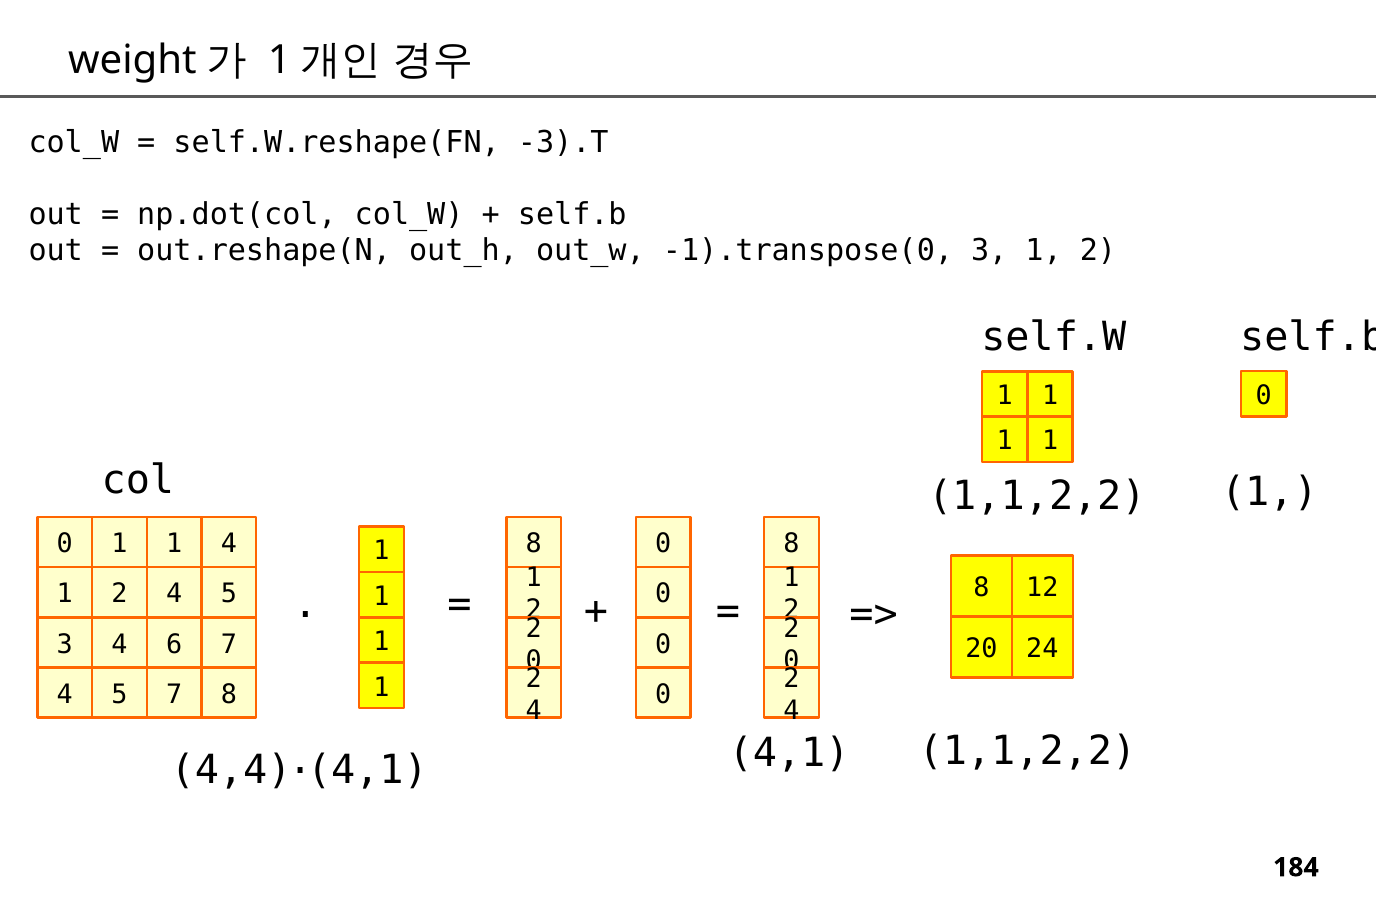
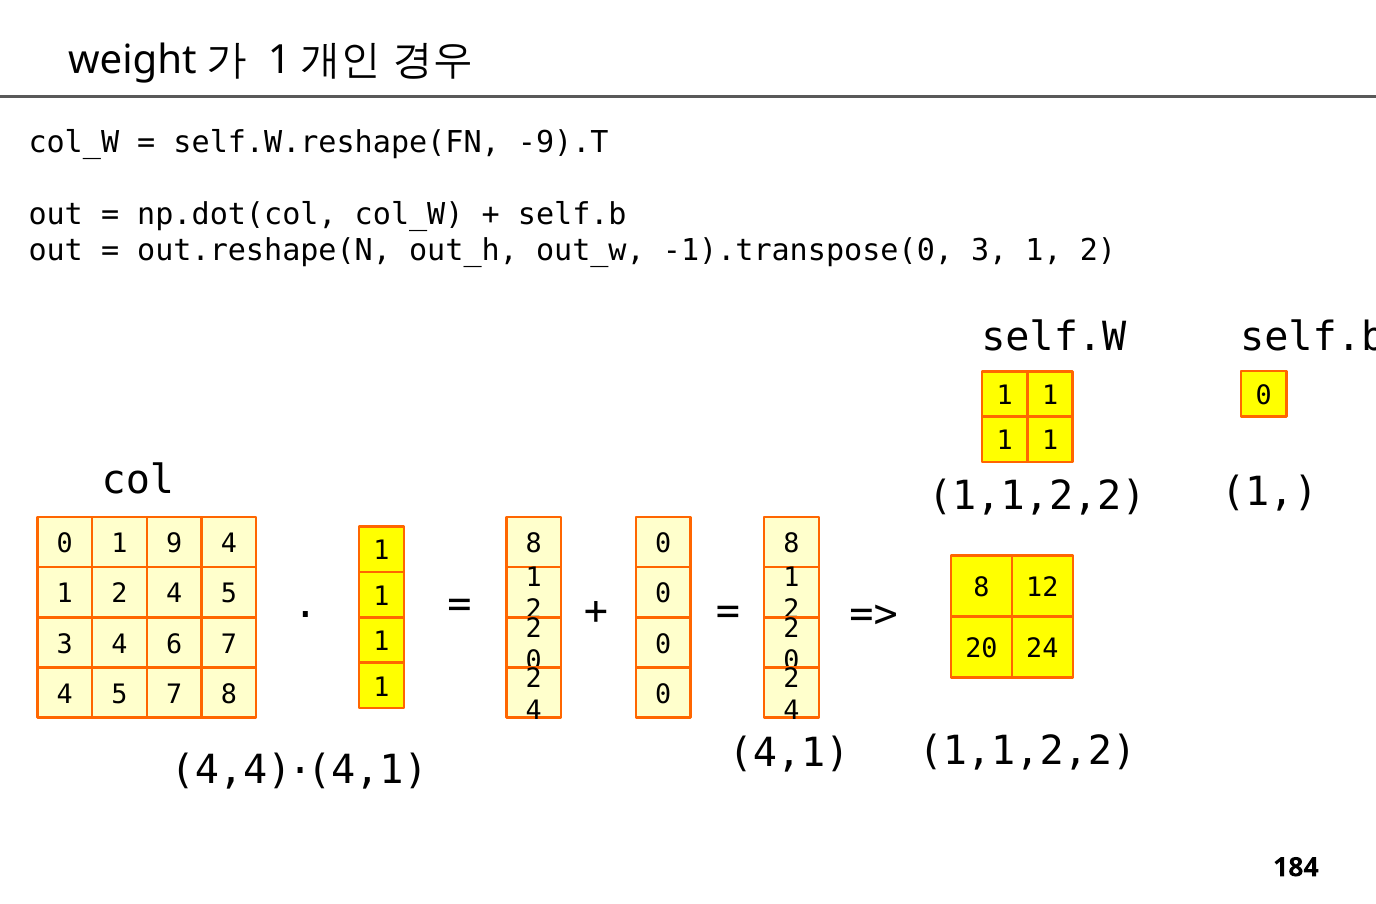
-3).T: -3).T -> -9).T (563, 142)
0 1 1: 1 -> 9 (174, 544)
